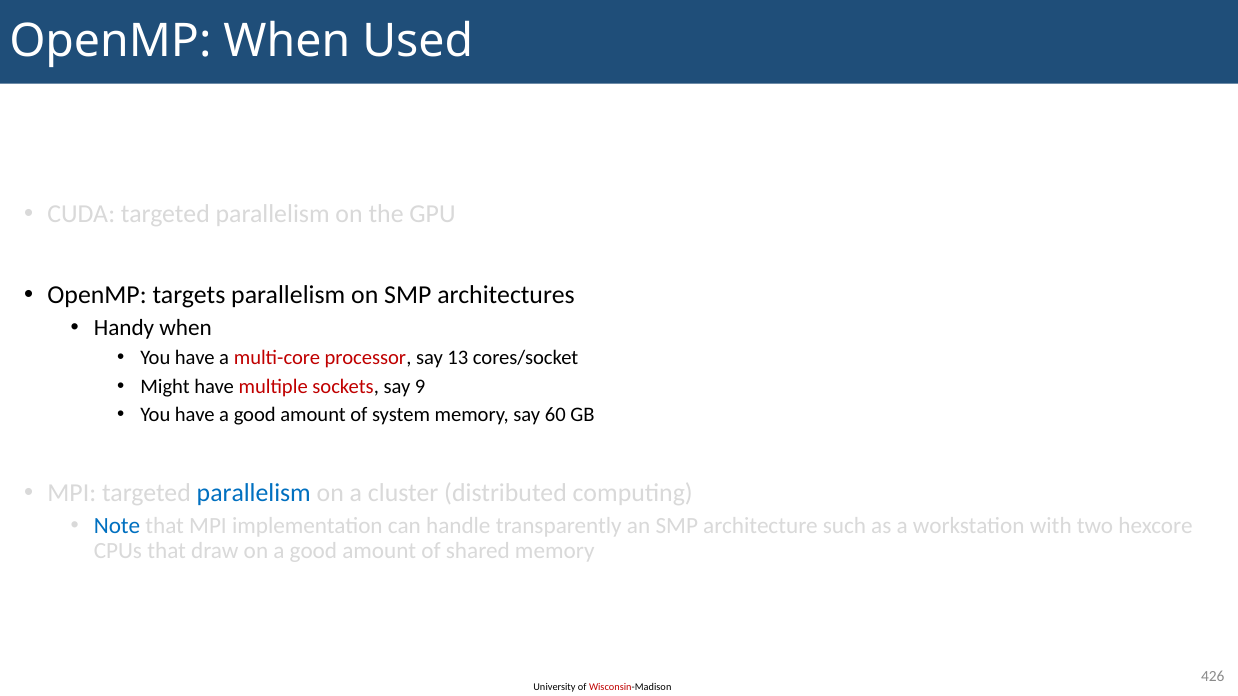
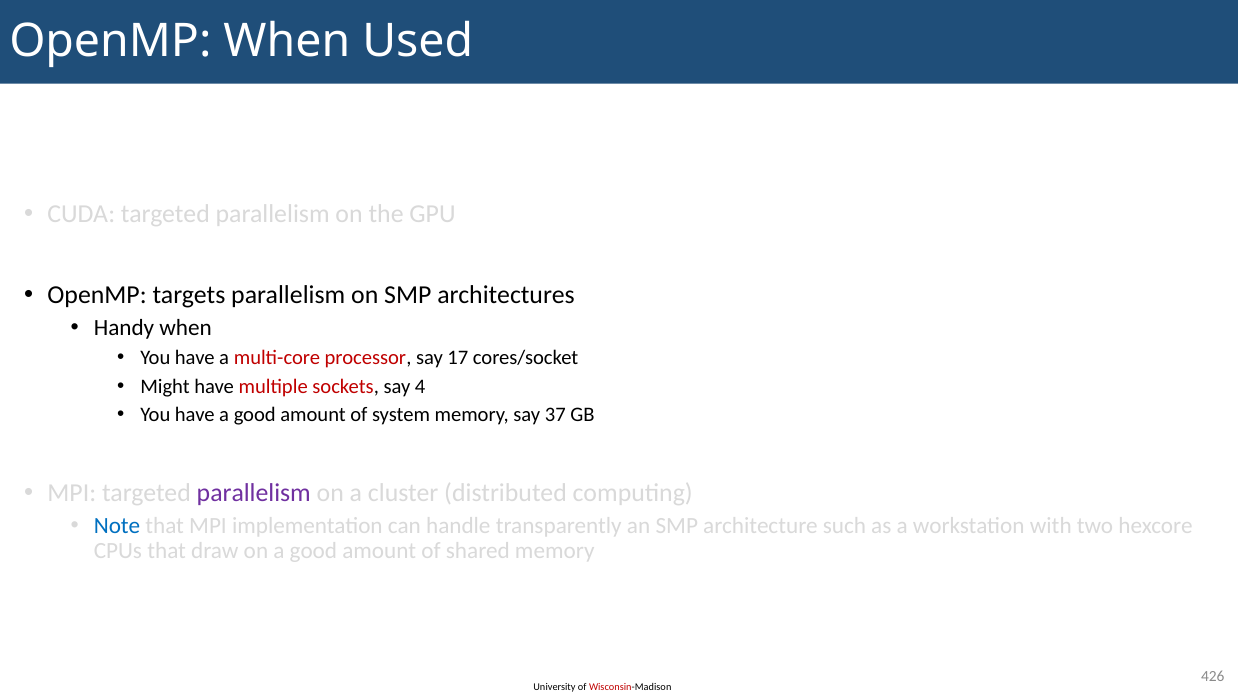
13: 13 -> 17 (458, 358)
9: 9 -> 4 (420, 386)
60: 60 -> 37 (555, 415)
parallelism colour: blue -> purple (254, 493)
